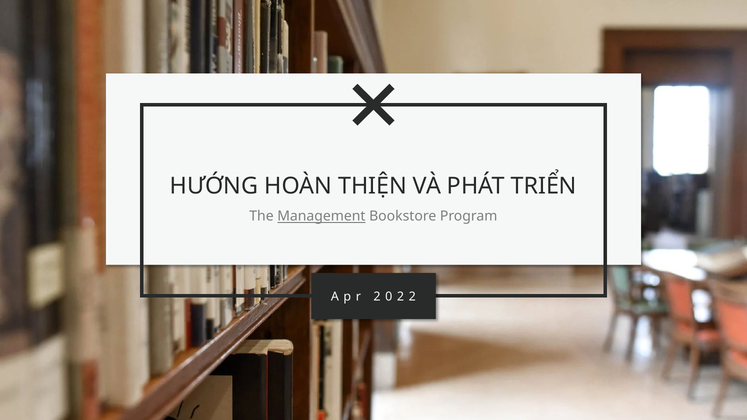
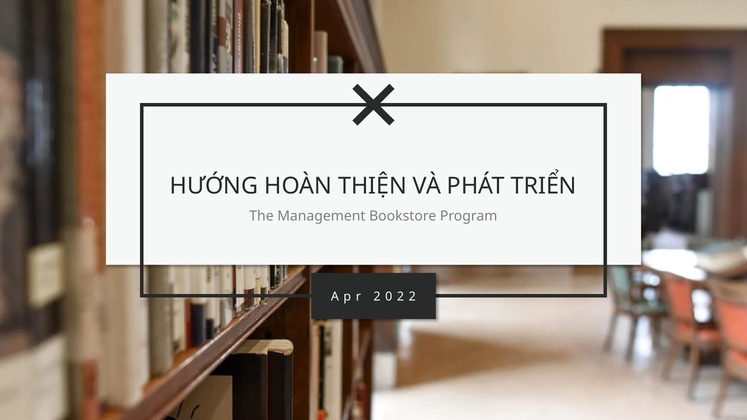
Management underline: present -> none (321, 216)
